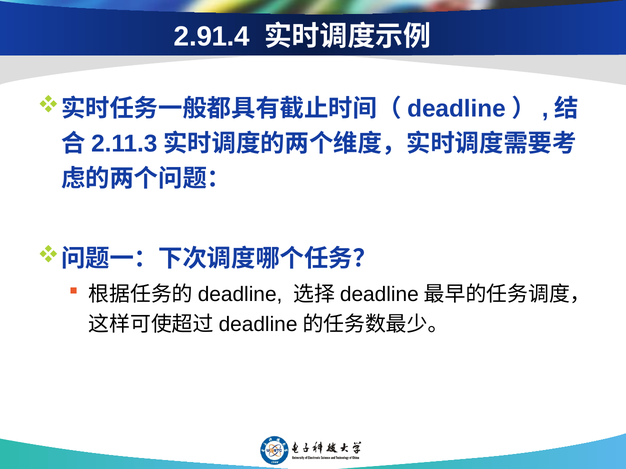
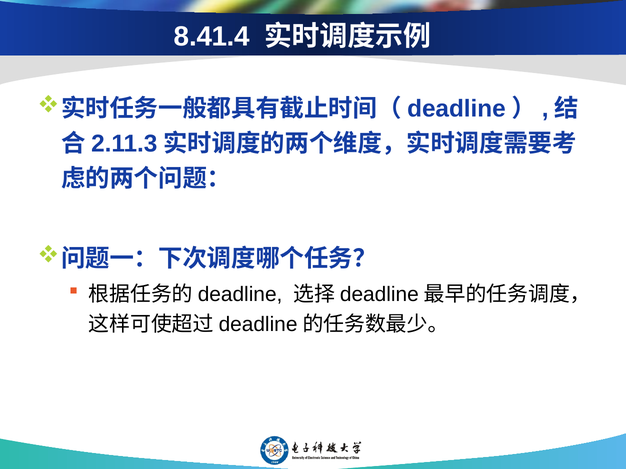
2.91.4: 2.91.4 -> 8.41.4 (212, 37)
